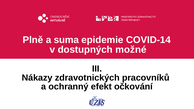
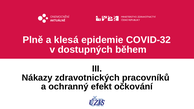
suma: suma -> klesá (66, 40)
COVID-14: COVID-14 -> COVID-32 (148, 40)
možné: možné -> během (131, 50)
